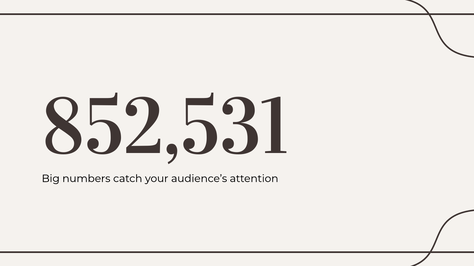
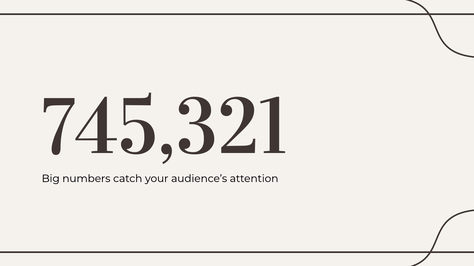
852,531: 852,531 -> 745,321 (165, 127)
